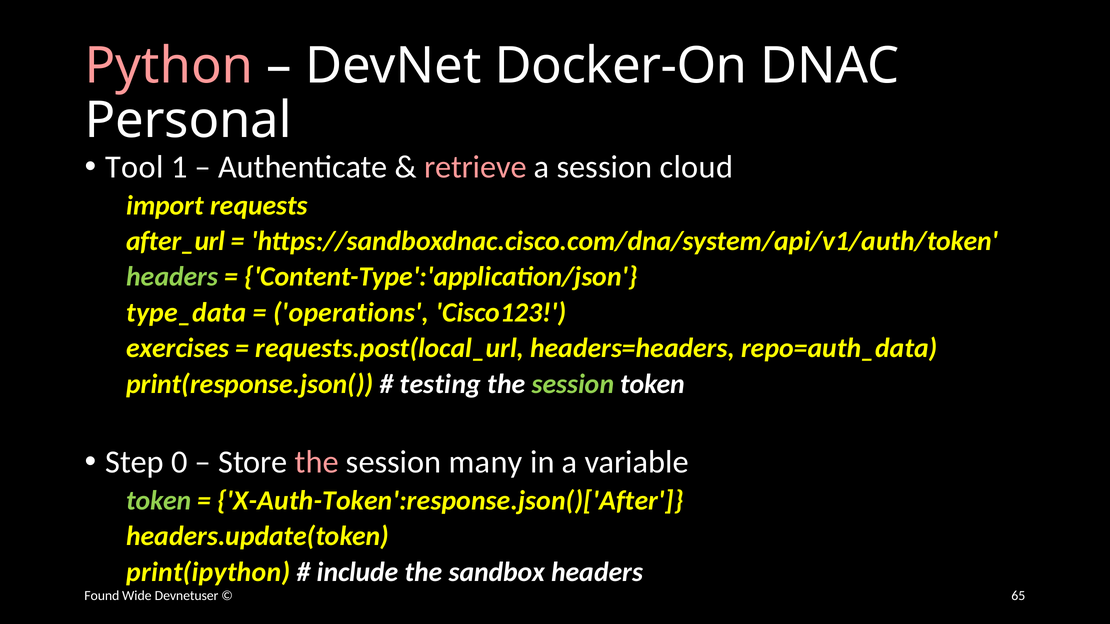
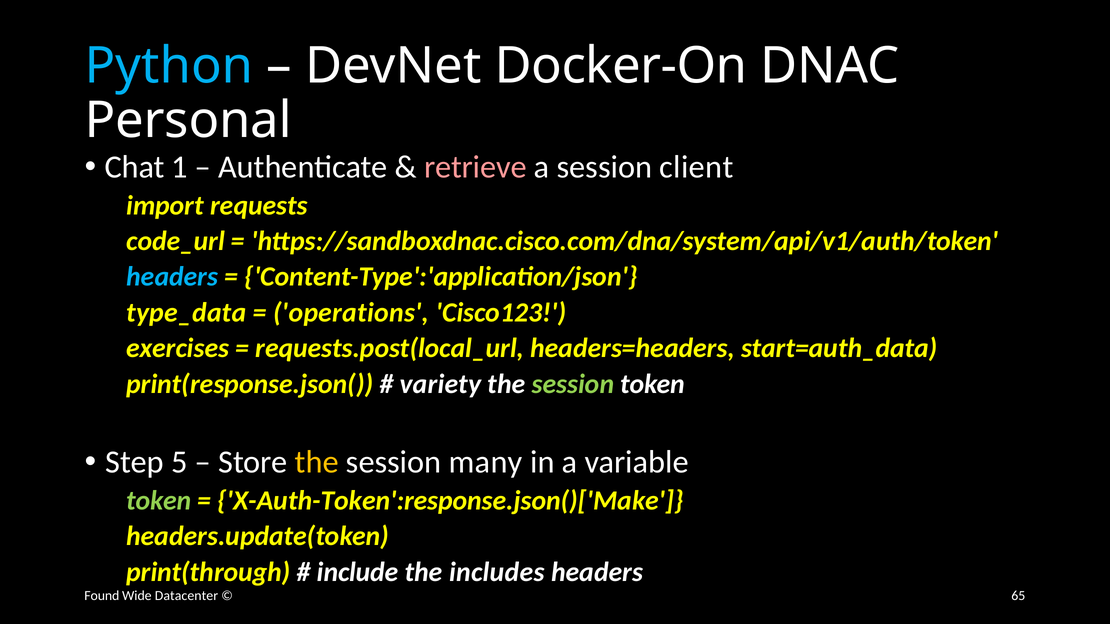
Python colour: pink -> light blue (169, 66)
Tool: Tool -> Chat (135, 167)
cloud: cloud -> client (696, 167)
after_url: after_url -> code_url (176, 241)
headers colour: light green -> light blue (172, 277)
repo=auth_data: repo=auth_data -> start=auth_data (839, 348)
testing: testing -> variety (440, 384)
0: 0 -> 5 (179, 463)
the colour: pink -> yellow (317, 463)
X-Auth-Token':response.json()['After: X-Auth-Token':response.json()['After -> X-Auth-Token':response.json()['Make (450, 501)
print(ipython: print(ipython -> print(through (208, 572)
sandbox: sandbox -> includes (497, 572)
Devnetuser: Devnetuser -> Datacenter (186, 596)
